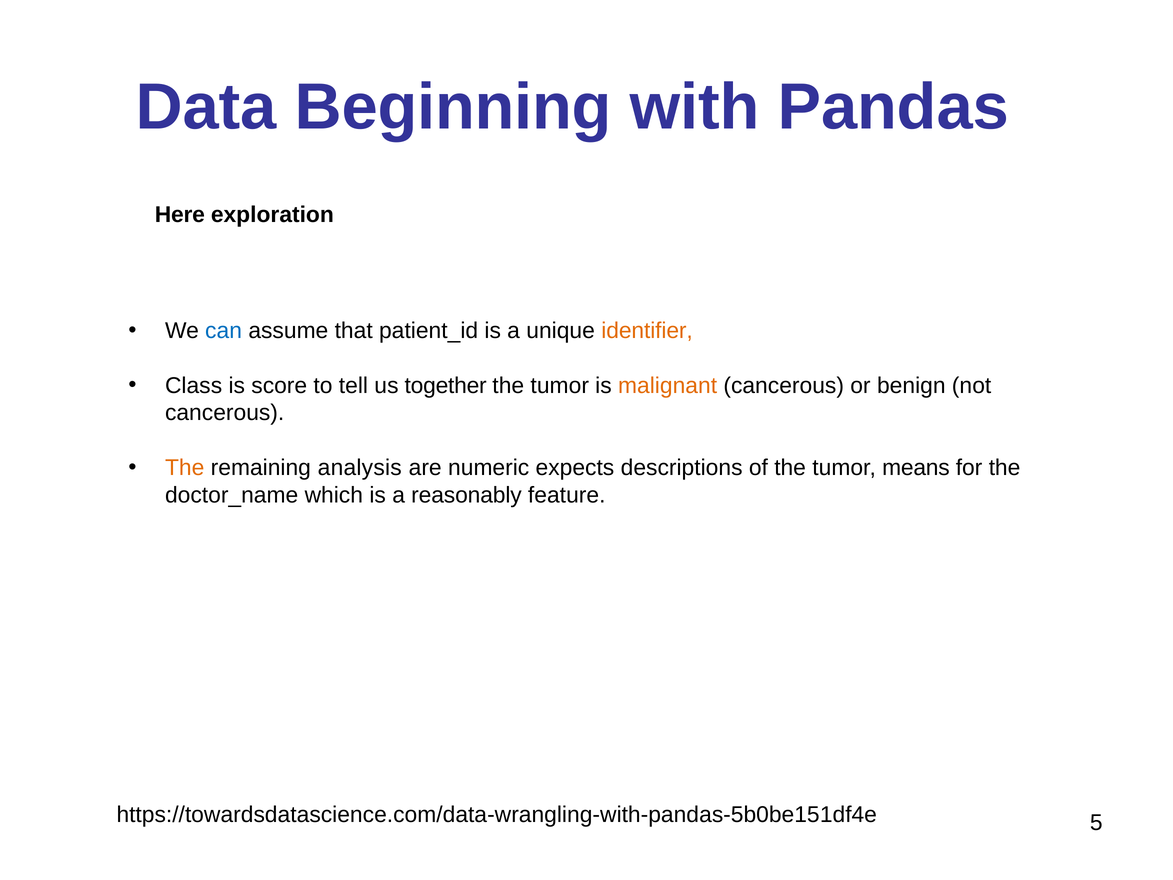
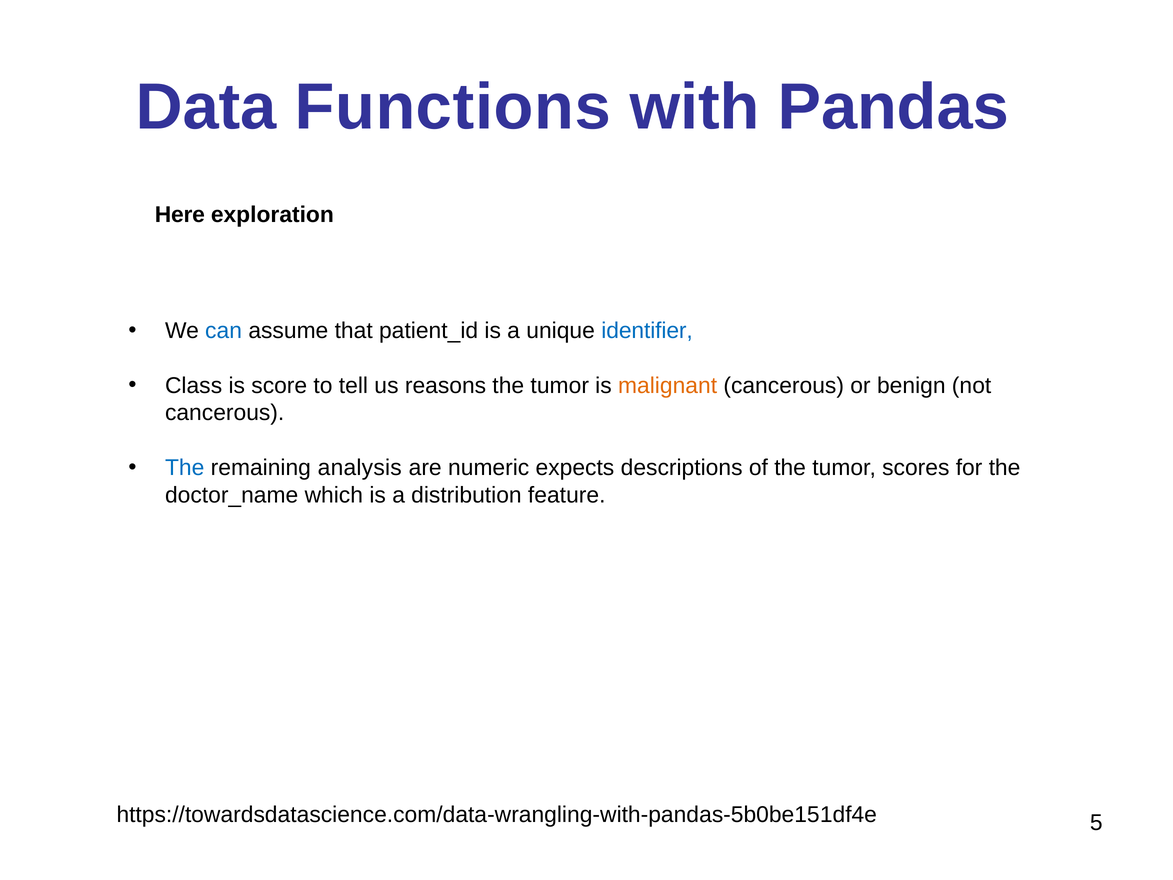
Beginning: Beginning -> Functions (453, 107)
identifier colour: orange -> blue (647, 331)
together: together -> reasons (446, 385)
The colour: orange -> blue (185, 468)
means: means -> scores (916, 468)
reasonably: reasonably -> distribution (466, 495)
